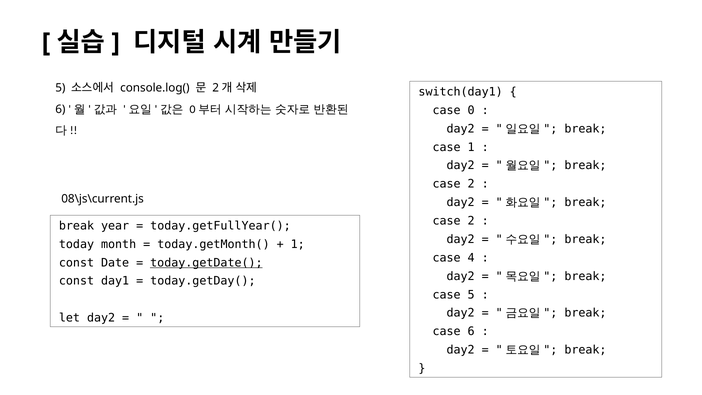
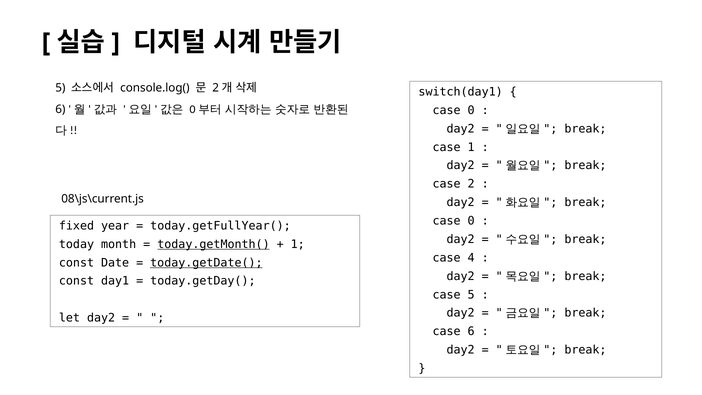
2: 2 -> 0 (471, 221)
break: break -> fixed (77, 226)
today.getMonth( underline: none -> present (213, 244)
